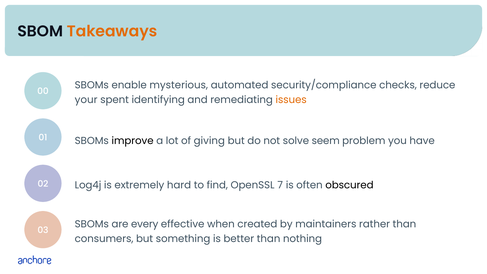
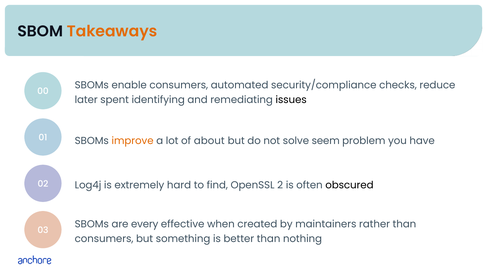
enable mysterious: mysterious -> consumers (179, 85)
your: your -> later (86, 100)
issues colour: orange -> black (291, 100)
improve colour: black -> orange (133, 141)
giving: giving -> about (209, 141)
7: 7 -> 2 (280, 185)
